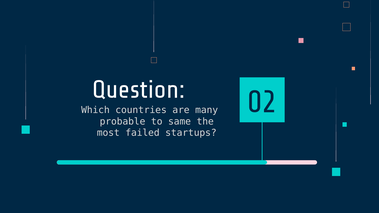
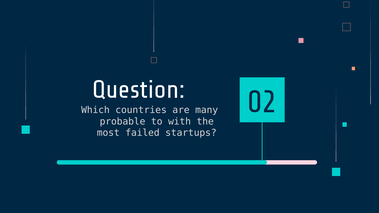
same: same -> with (180, 122)
